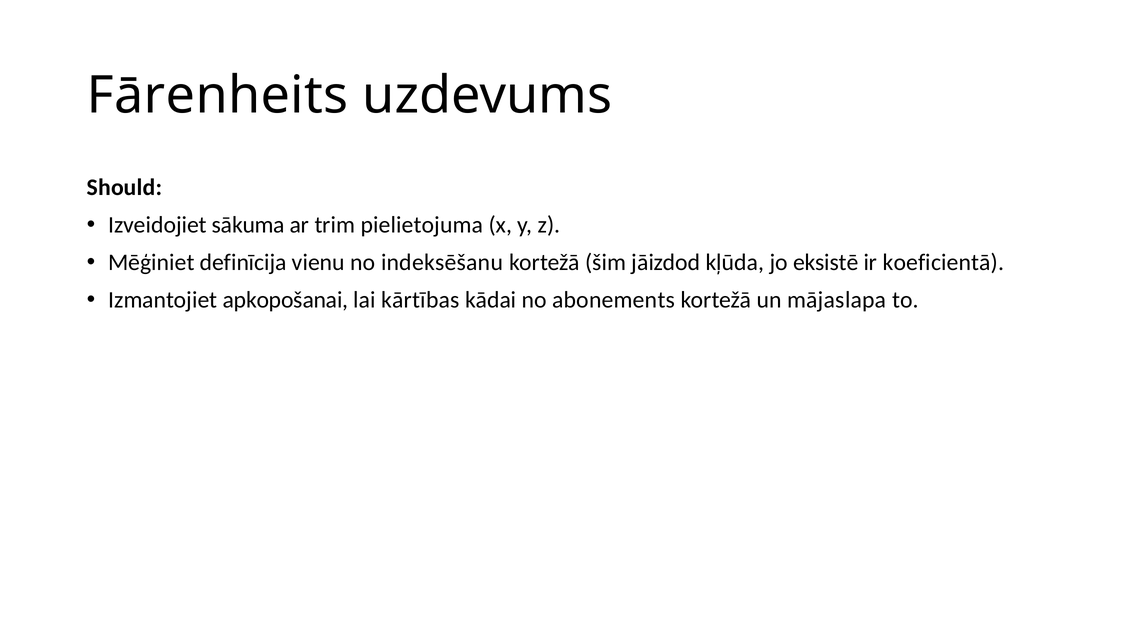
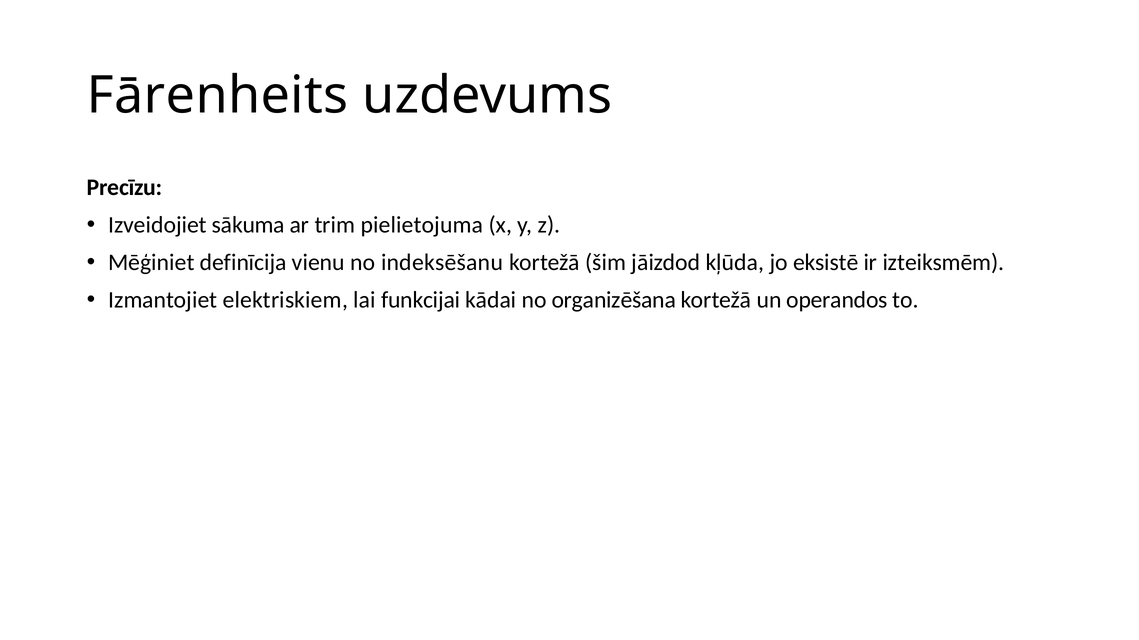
Should: Should -> Precīzu (125, 188)
koeficientā: koeficientā -> izteiksmēm (943, 263)
apkopošanai: apkopošanai -> elektriskiem (285, 300)
kārtības: kārtības -> funkcijai (421, 300)
abonements: abonements -> organizēšana (614, 300)
mājaslapa: mājaslapa -> operandos (837, 300)
